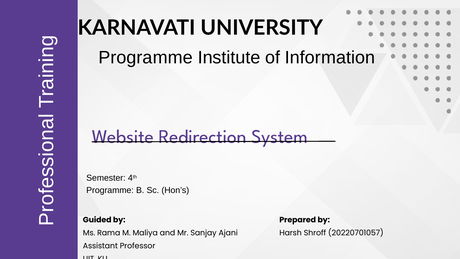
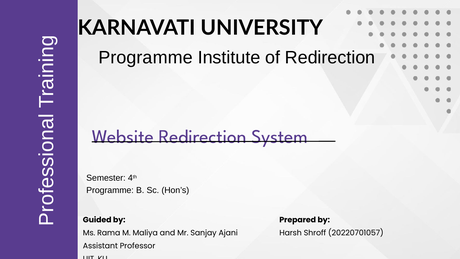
of Information: Information -> Redirection (330, 57)
